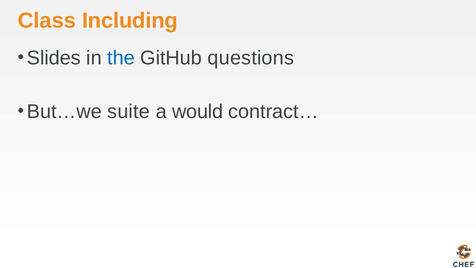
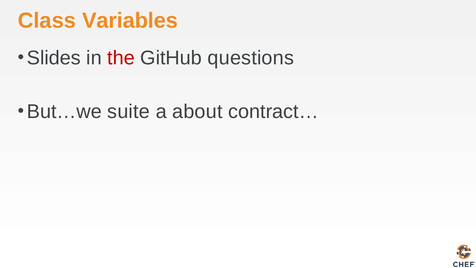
Including: Including -> Variables (130, 21)
the colour: blue -> red (121, 58)
would: would -> about (197, 111)
